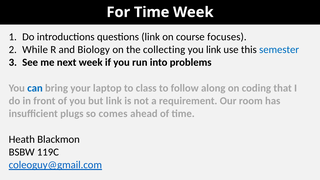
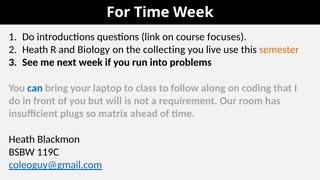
While: While -> Heath (35, 50)
you link: link -> live (214, 50)
semester colour: blue -> orange (279, 50)
but link: link -> will (114, 101)
comes: comes -> matrix (113, 114)
